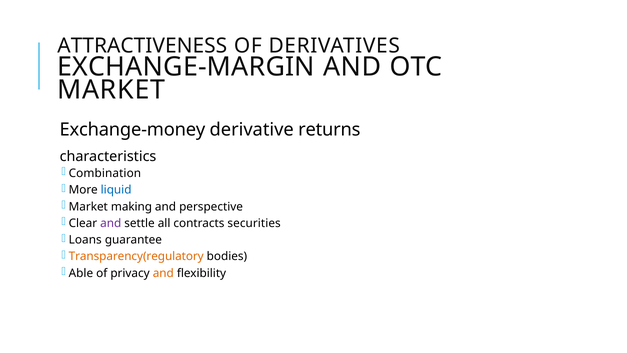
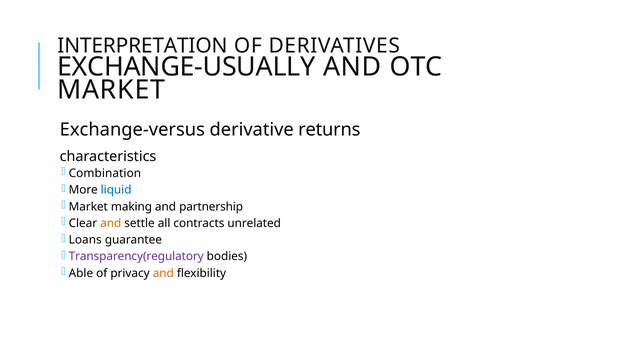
ATTRACTIVENESS: ATTRACTIVENESS -> INTERPRETATION (142, 46)
EXCHANGE-MARGIN: EXCHANGE-MARGIN -> EXCHANGE-USUALLY (186, 67)
Exchange-money: Exchange-money -> Exchange-versus (132, 130)
perspective: perspective -> partnership (211, 206)
and colour: purple -> orange (111, 223)
securities: securities -> unrelated (254, 223)
Transparency(regulatory colour: orange -> purple (136, 256)
